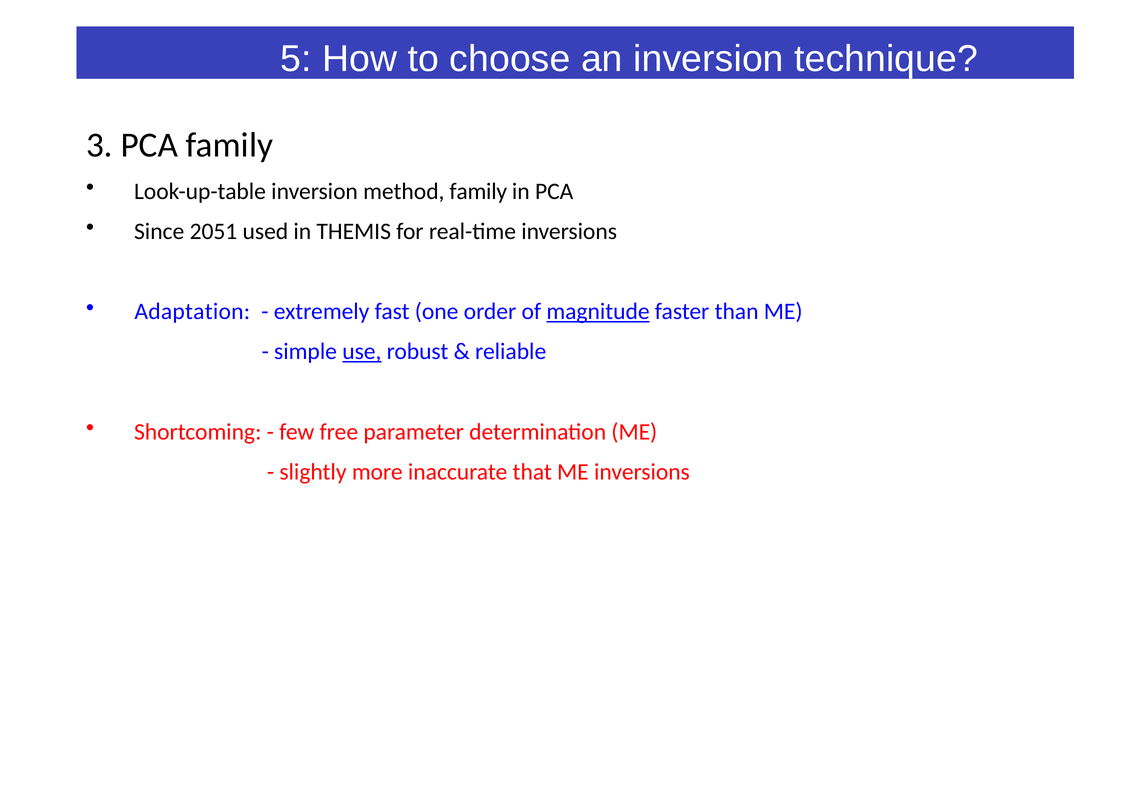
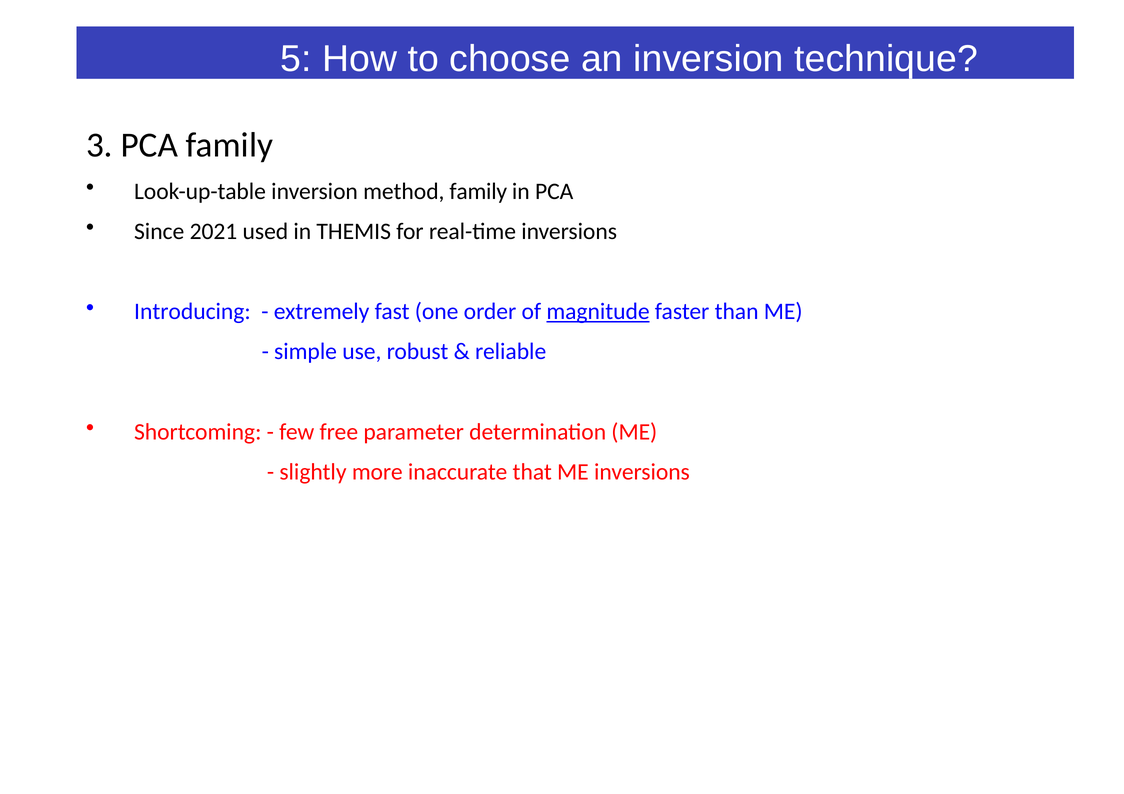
2051: 2051 -> 2021 (213, 232)
Adaptation: Adaptation -> Introducing (192, 312)
use underline: present -> none (362, 352)
